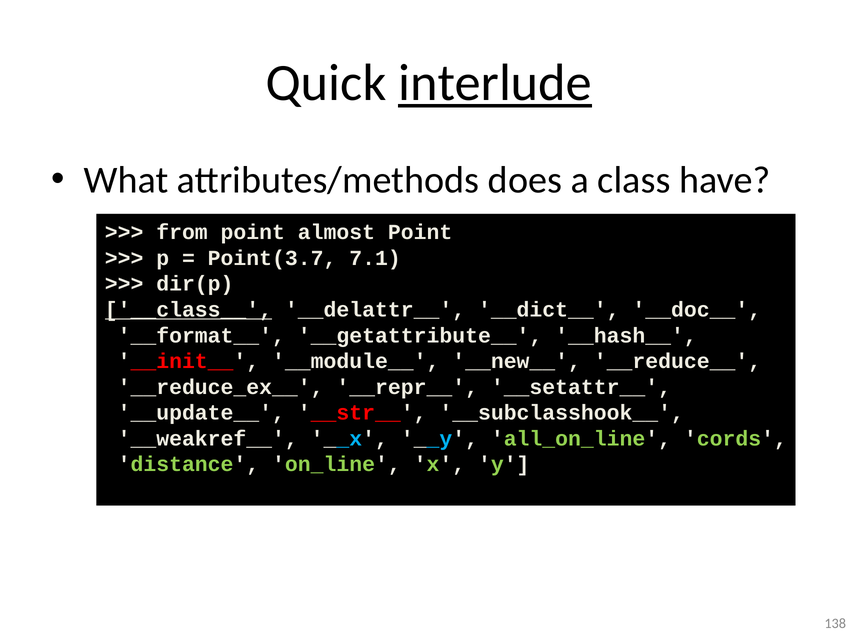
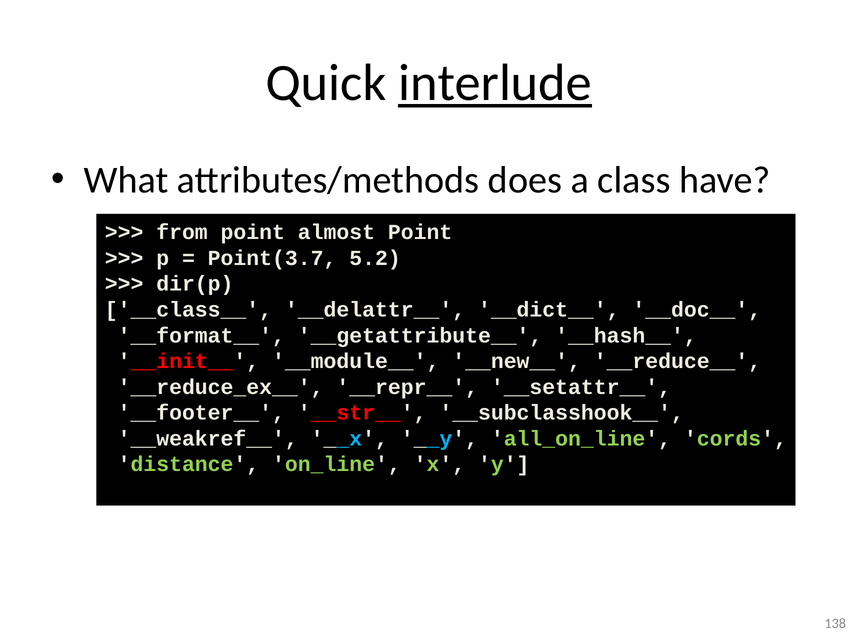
7.1: 7.1 -> 5.2 (375, 258)
__class__ underline: present -> none (188, 309)
__update__: __update__ -> __footer__ (201, 412)
